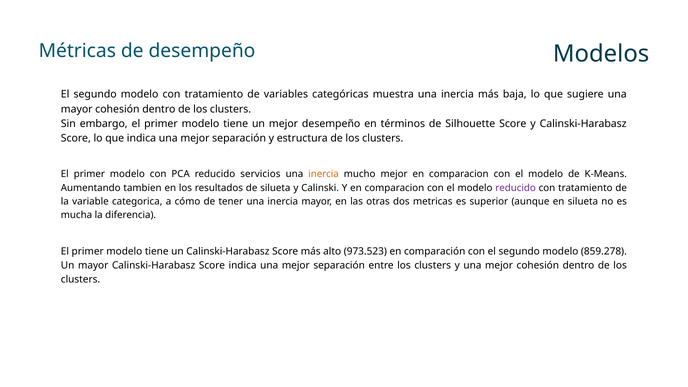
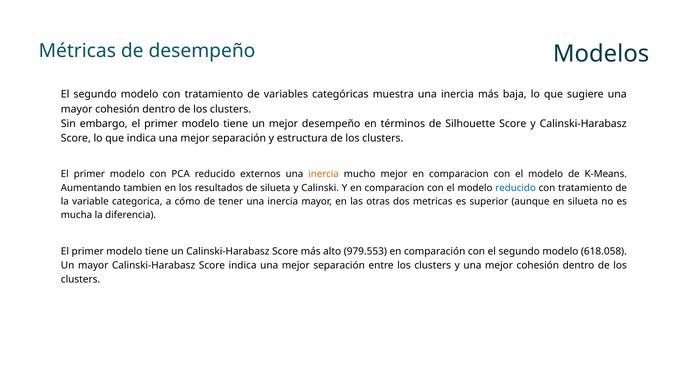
servicios: servicios -> externos (260, 174)
reducido colour: purple -> blue (516, 188)
973.523: 973.523 -> 979.553 (365, 251)
859.278: 859.278 -> 618.058 (604, 251)
